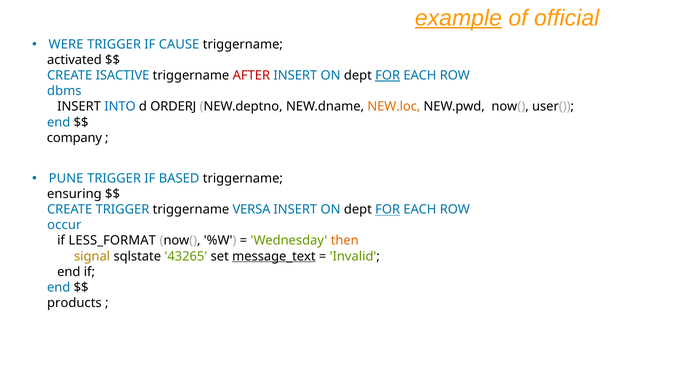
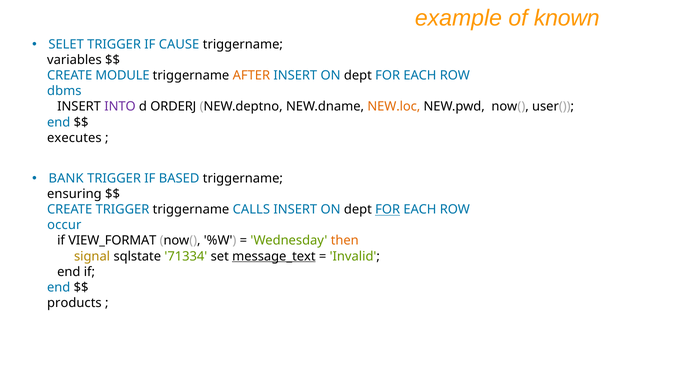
example underline: present -> none (458, 18)
official: official -> known (567, 18)
WERE: WERE -> SELET (66, 44)
activated: activated -> variables (74, 60)
ISACTIVE: ISACTIVE -> MODULE (123, 75)
AFTER colour: red -> orange (251, 75)
FOR underline: present -> none (388, 75)
INTO colour: blue -> purple (120, 107)
company: company -> executes (74, 138)
PUNE: PUNE -> BANK (66, 178)
VERSA: VERSA -> CALLS (251, 209)
LESS_FORMAT: LESS_FORMAT -> VIEW_FORMAT (112, 241)
43265: 43265 -> 71334 (186, 256)
